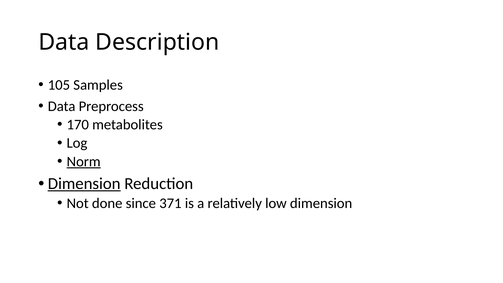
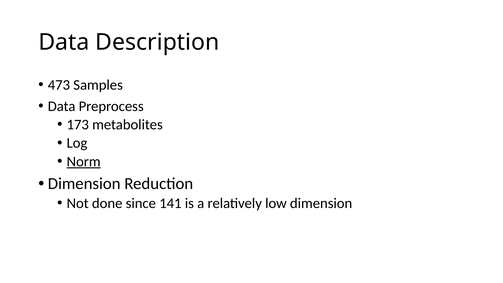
105: 105 -> 473 (59, 85)
170: 170 -> 173 (78, 125)
Dimension underline: present -> none (84, 184)
371: 371 -> 141 (170, 203)
